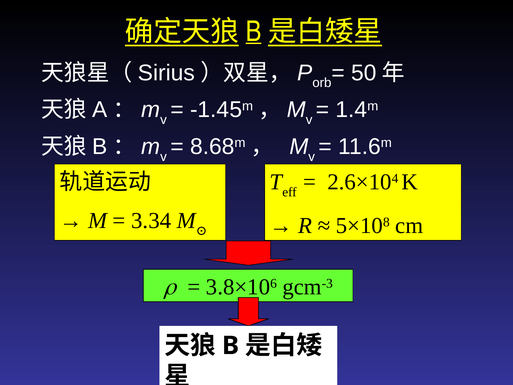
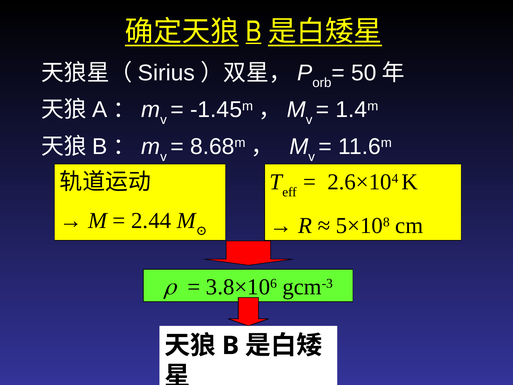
3.34: 3.34 -> 2.44 (151, 221)
